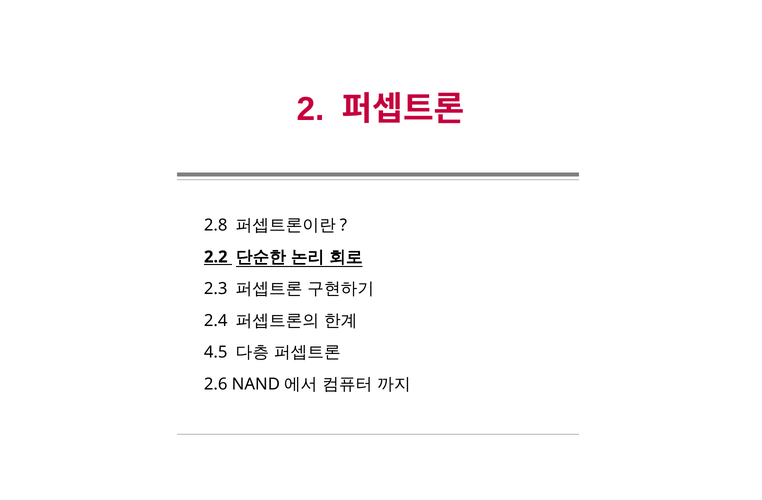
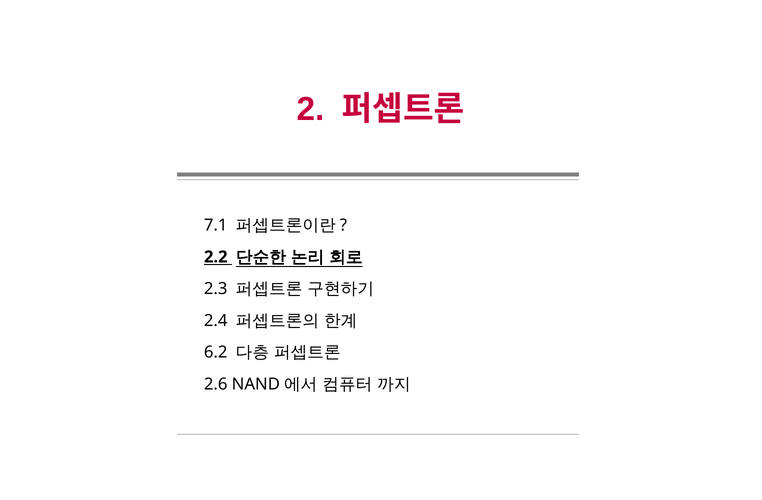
2.8: 2.8 -> 7.1 (216, 225)
4.5: 4.5 -> 6.2 (216, 353)
